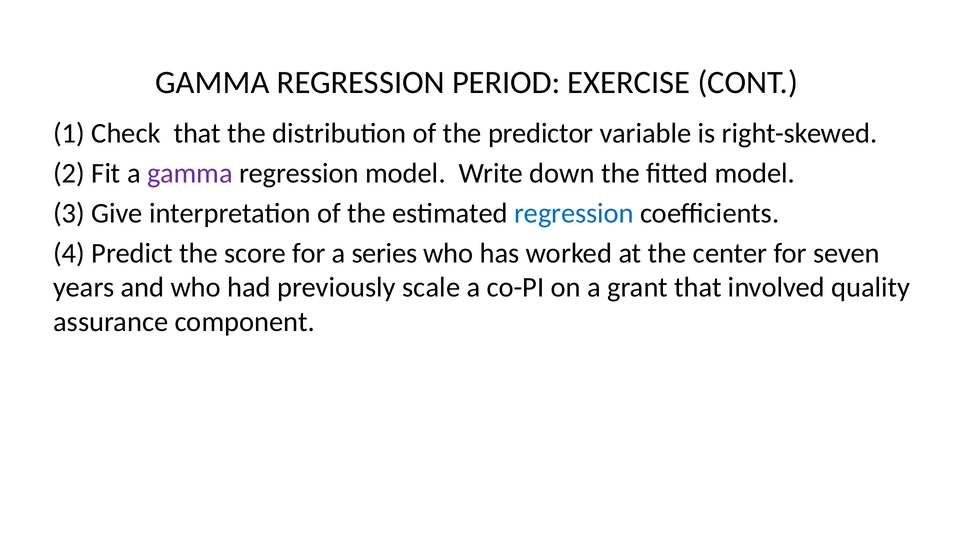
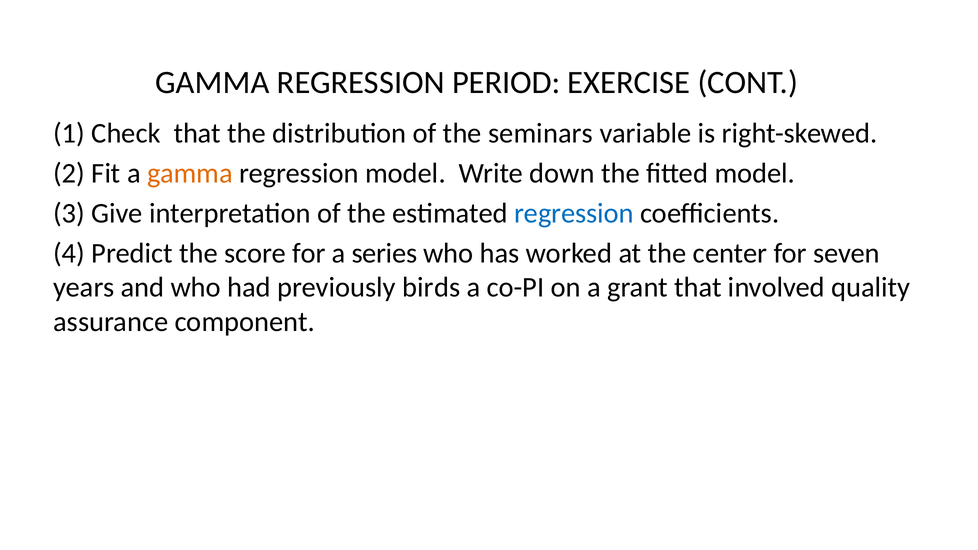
predictor: predictor -> seminars (541, 133)
gamma colour: purple -> orange (190, 173)
scale: scale -> birds (431, 287)
